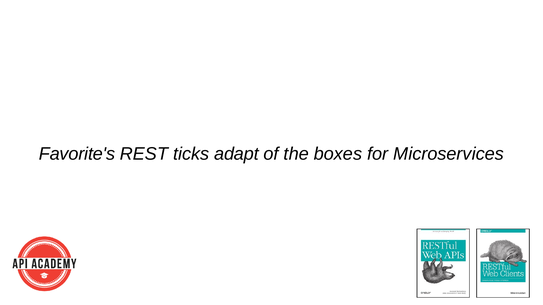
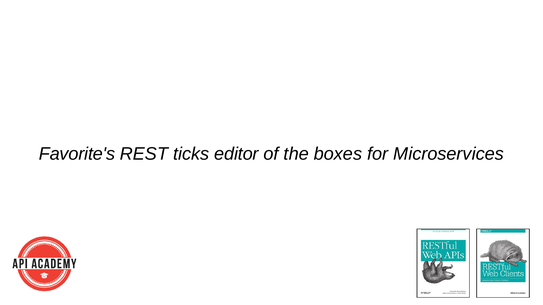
adapt: adapt -> editor (236, 154)
